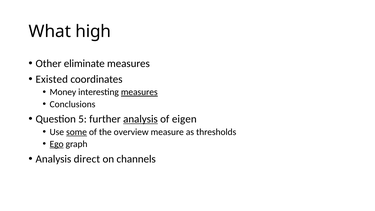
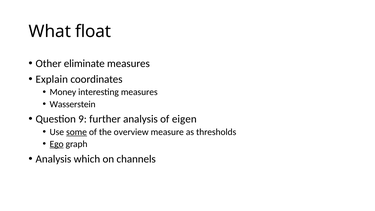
high: high -> float (93, 32)
Existed: Existed -> Explain (52, 79)
measures underline: present -> none (139, 92)
Conclusions: Conclusions -> Wasserstein (73, 104)
5: 5 -> 9 (83, 119)
analysis underline: present -> none (140, 119)
direct: direct -> which (87, 159)
